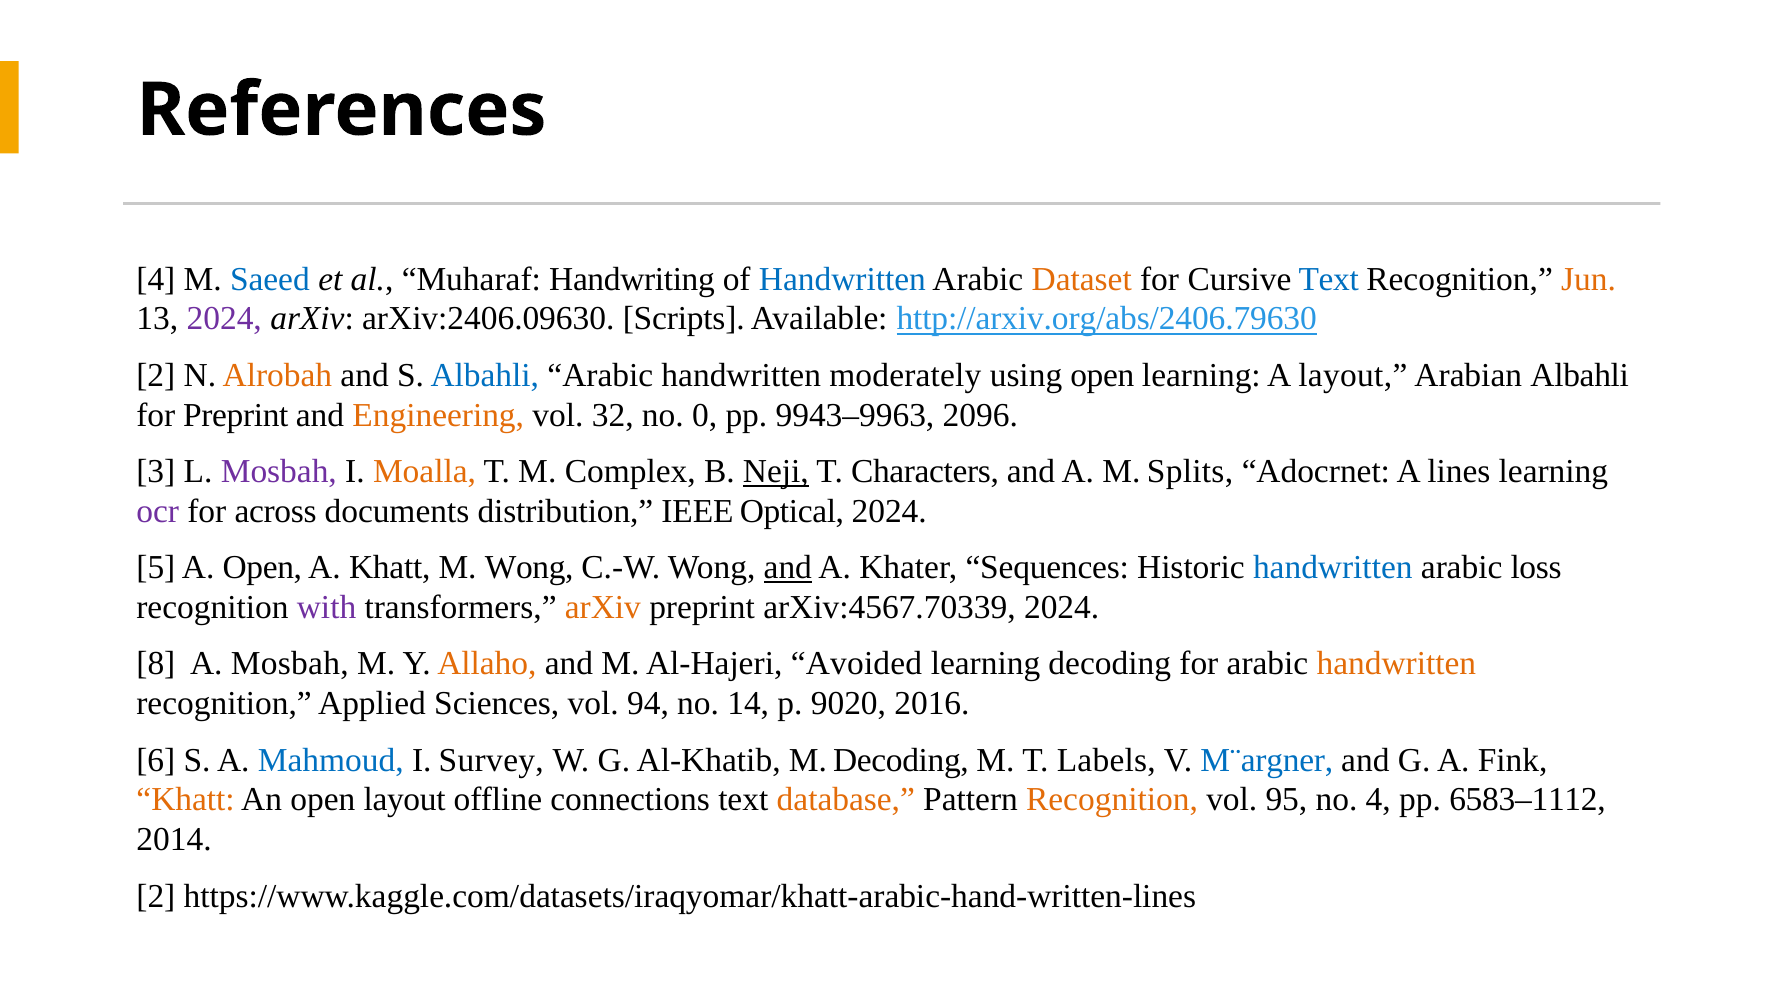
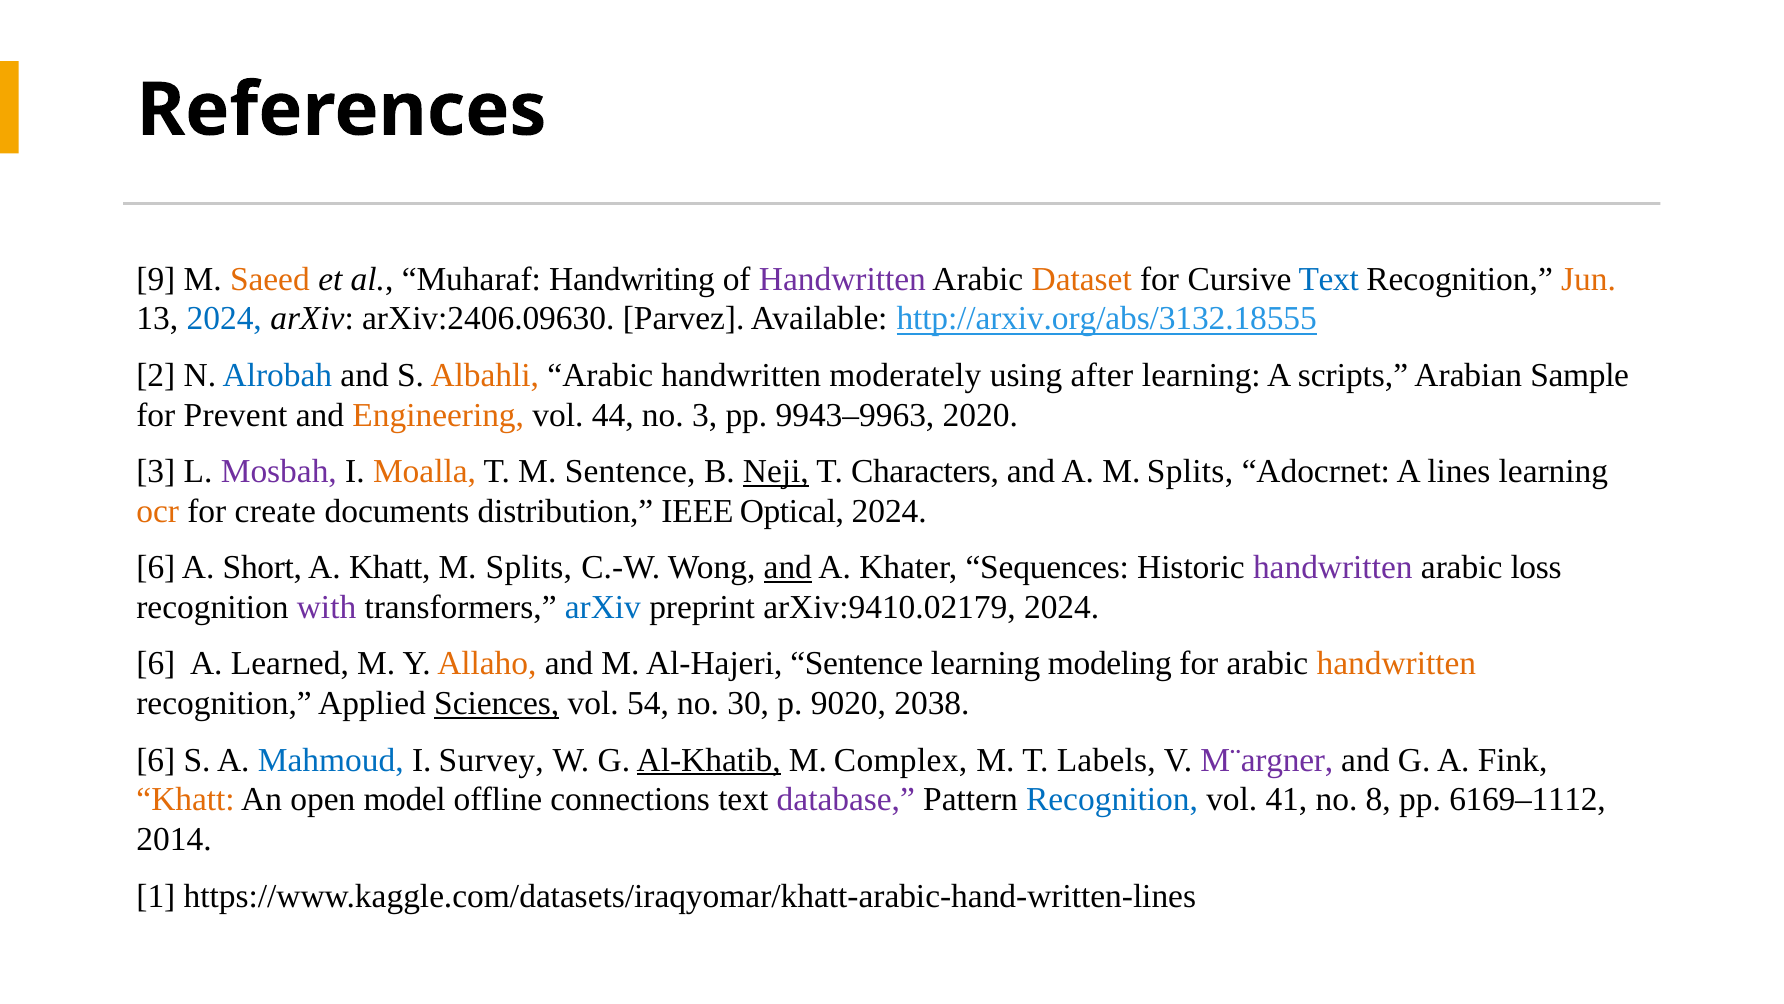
4: 4 -> 9 (156, 279)
Saeed colour: blue -> orange (270, 279)
Handwritten colour: blue -> purple (842, 279)
2024 colour: purple -> blue (224, 319)
Scripts: Scripts -> Parvez (684, 319)
http://arxiv.org/abs/2406.79630: http://arxiv.org/abs/2406.79630 -> http://arxiv.org/abs/3132.18555 (1107, 319)
Alrobah colour: orange -> blue (277, 375)
Albahli colour: blue -> orange (485, 375)
using open: open -> after (1102, 375)
A layout: layout -> scripts (1353, 375)
Arabian Albahli: Albahli -> Sample (1580, 375)
for Preprint: Preprint -> Prevent (235, 415)
32: 32 -> 44 (613, 415)
no 0: 0 -> 3 (705, 415)
2096: 2096 -> 2020 (980, 415)
M Complex: Complex -> Sentence (630, 471)
ocr colour: purple -> orange (158, 511)
across: across -> create (275, 511)
5: 5 -> 6 (156, 567)
A Open: Open -> Short (262, 567)
Wong: Wong -> Splits (529, 567)
handwritten colour: blue -> purple (1333, 567)
arXiv colour: orange -> blue (603, 607)
arXiv:4567.70339: arXiv:4567.70339 -> arXiv:9410.02179 (890, 607)
8: 8 -> 6 (156, 664)
A Mosbah: Mosbah -> Learned (290, 664)
Al-Hajeri Avoided: Avoided -> Sentence (857, 664)
learning decoding: decoding -> modeling (1110, 664)
Sciences underline: none -> present (497, 703)
94: 94 -> 54 (648, 703)
14: 14 -> 30 (748, 703)
2016: 2016 -> 2038 (932, 703)
Al-Khatib underline: none -> present (709, 760)
M Decoding: Decoding -> Complex (901, 760)
M¨argner colour: blue -> purple (1267, 760)
open layout: layout -> model (405, 799)
database colour: orange -> purple (846, 799)
Recognition colour: orange -> blue (1112, 799)
95: 95 -> 41 (1286, 799)
no 4: 4 -> 8 (1378, 799)
6583–1112: 6583–1112 -> 6169–1112 (1528, 799)
2: 2 -> 1 (156, 896)
